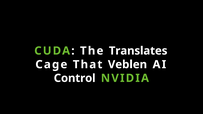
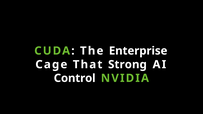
Translates: Translates -> Enterprise (138, 51)
Veblen: Veblen -> Strong (127, 65)
